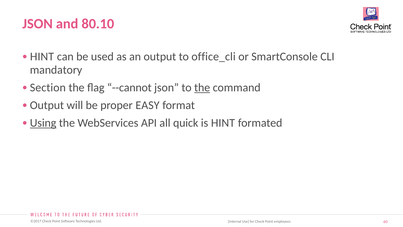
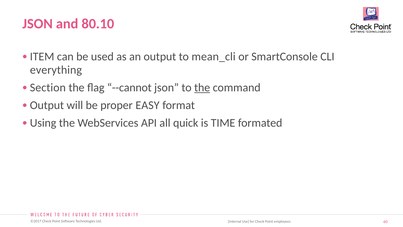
HINT: HINT -> ITEM (42, 57)
office_cli: office_cli -> mean_cli (214, 57)
mandatory: mandatory -> everything (56, 70)
Using underline: present -> none (43, 123)
is HINT: HINT -> TIME (223, 123)
